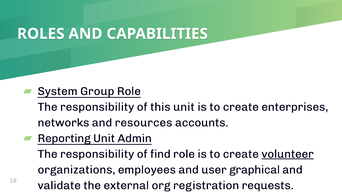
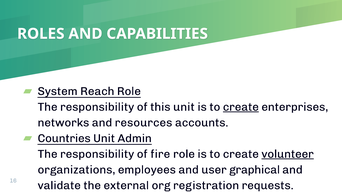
Group: Group -> Reach (97, 91)
create underline: none -> present (241, 107)
Reporting: Reporting -> Countries (64, 139)
find: find -> fire (160, 154)
